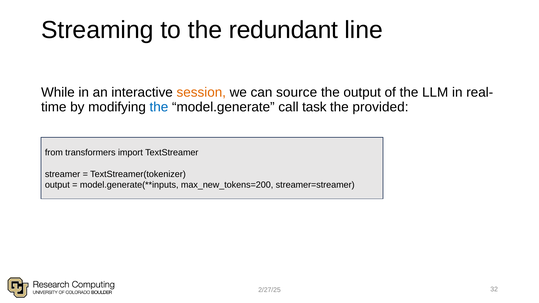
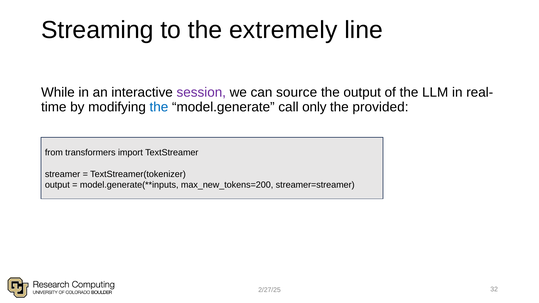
redundant: redundant -> extremely (283, 30)
session colour: orange -> purple (201, 93)
task: task -> only (314, 107)
